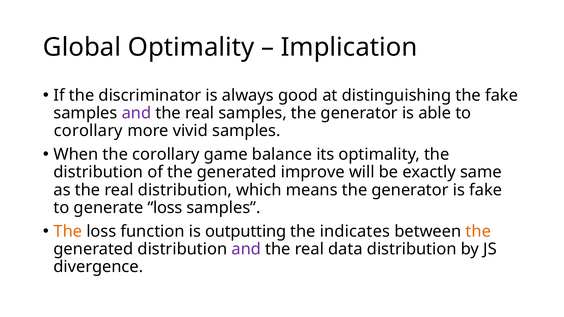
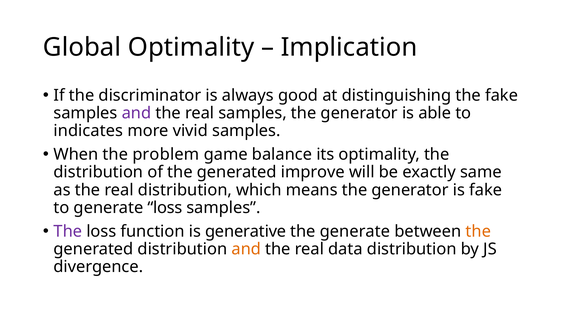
corollary: corollary -> indicates (88, 131)
the corollary: corollary -> problem (166, 155)
The colour: orange -> purple (68, 231)
outputting: outputting -> generative (246, 231)
the indicates: indicates -> generate (355, 231)
and colour: purple -> orange (246, 249)
